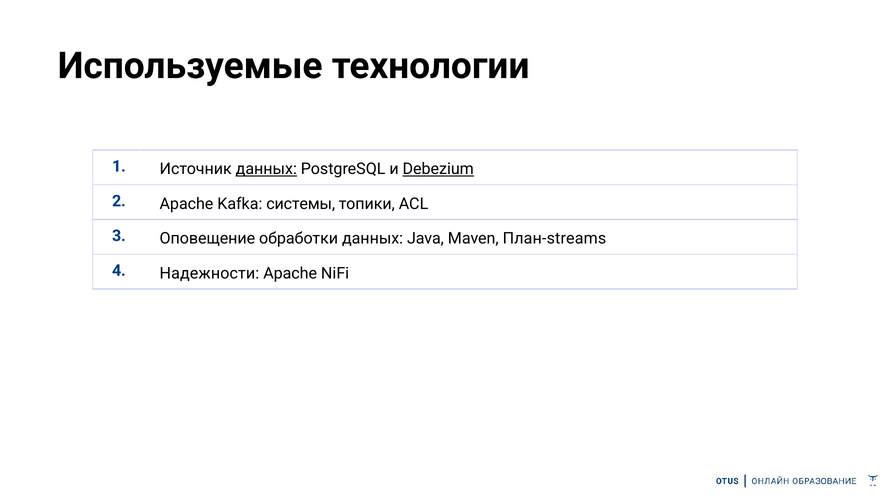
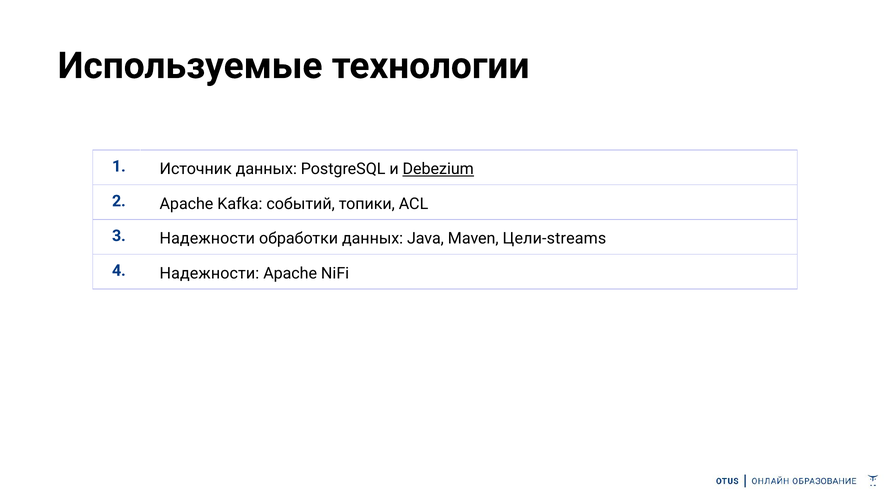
данных underline: present -> none (266, 169)
системы: системы -> событий (301, 204)
3 Оповещение: Оповещение -> Надежности (207, 239)
План-streams: План-streams -> Цели-streams (554, 239)
